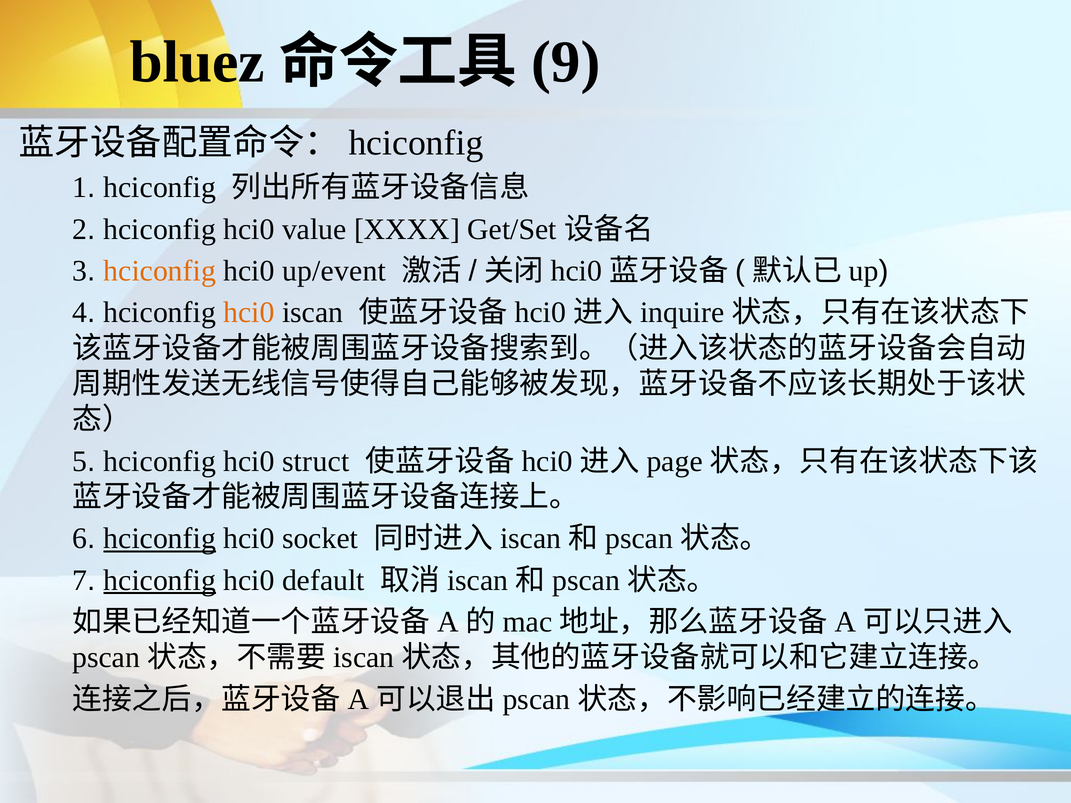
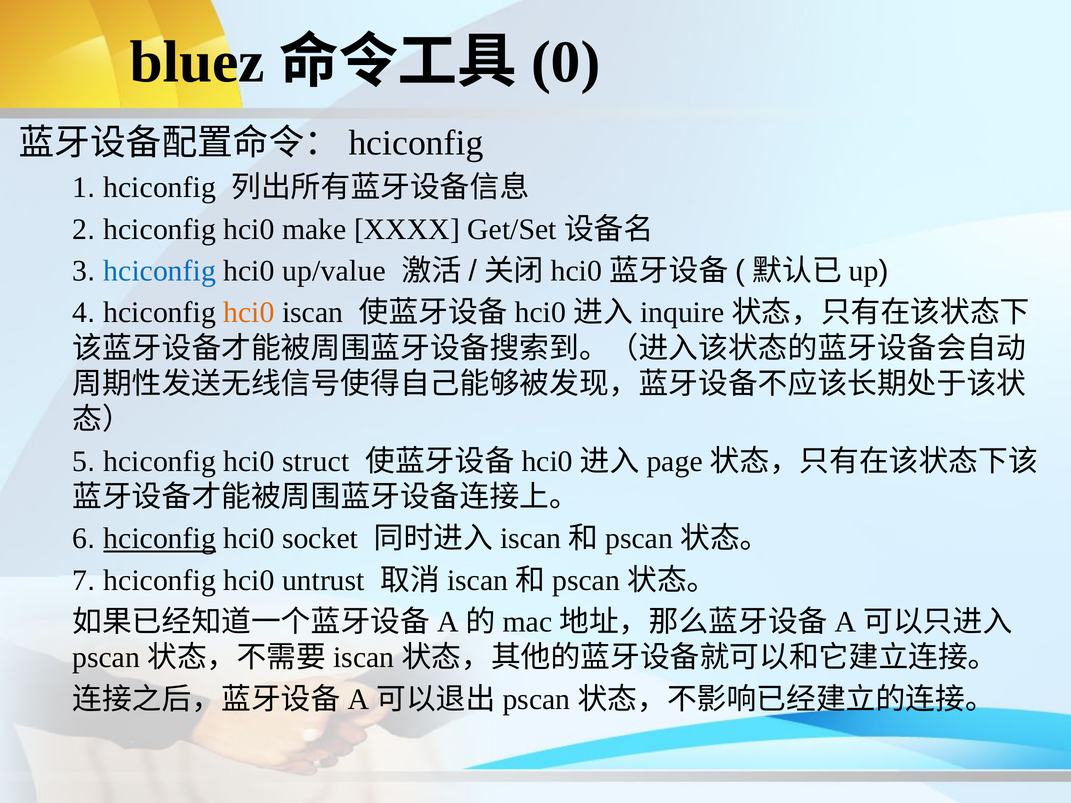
9: 9 -> 0 (566, 62)
value: value -> make (314, 229)
hciconfig colour: orange -> blue (160, 271)
up/event: up/event -> up/value (334, 271)
hciconfig underline: present -> none (160, 580)
default: default -> untrust (323, 580)
